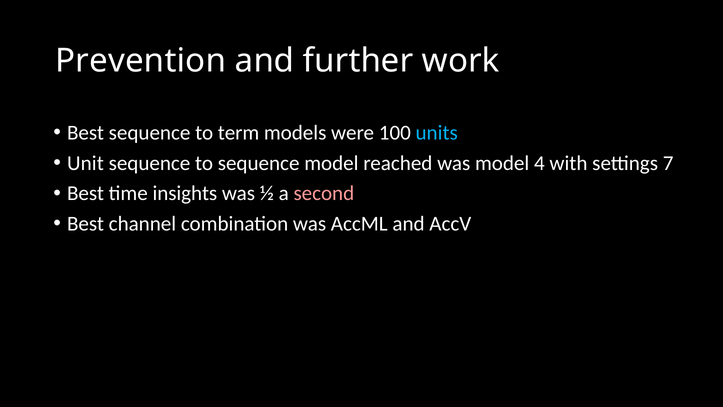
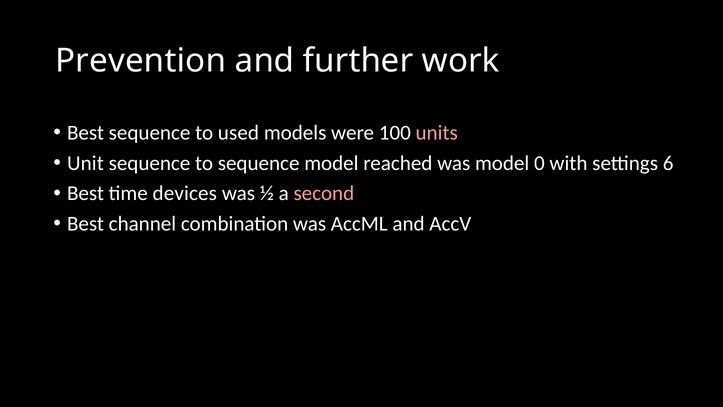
term: term -> used (238, 133)
units colour: light blue -> pink (437, 133)
4: 4 -> 0 (539, 163)
7: 7 -> 6 (668, 163)
insights: insights -> devices (185, 193)
